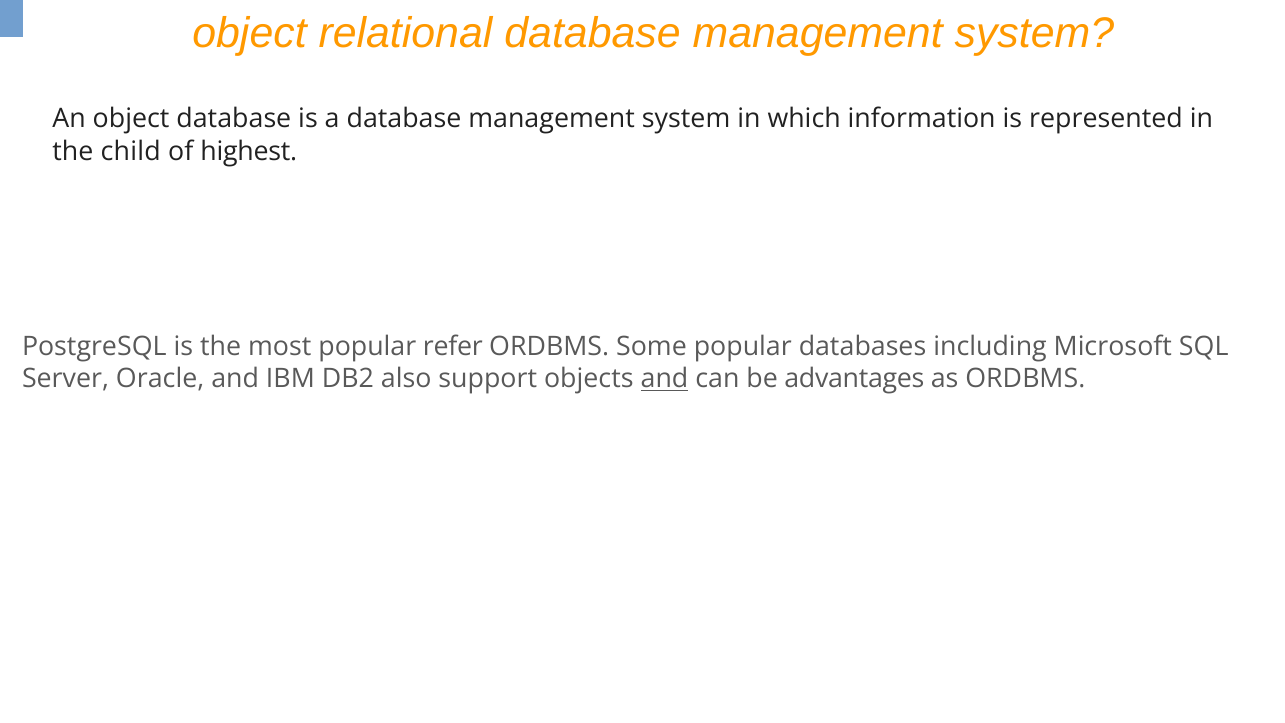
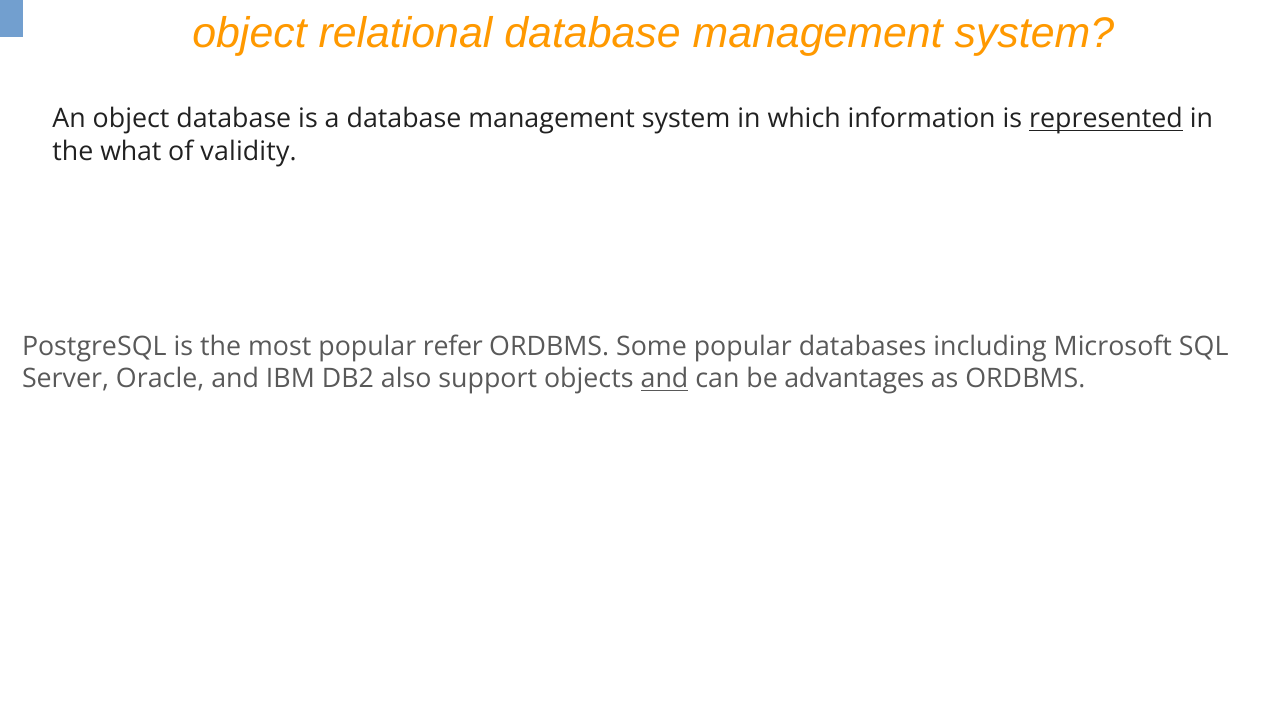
represented underline: none -> present (1106, 119)
child: child -> what (131, 151)
highest: highest -> validity (249, 151)
